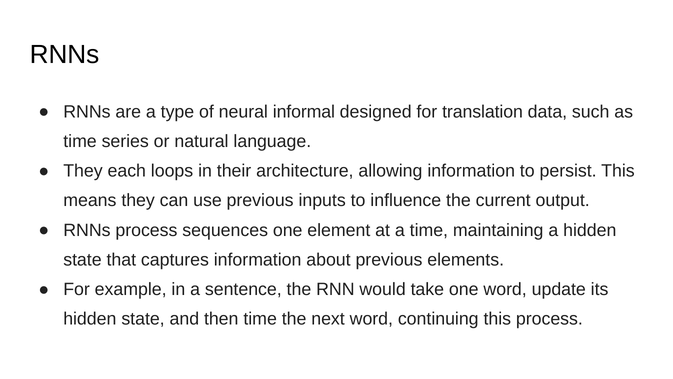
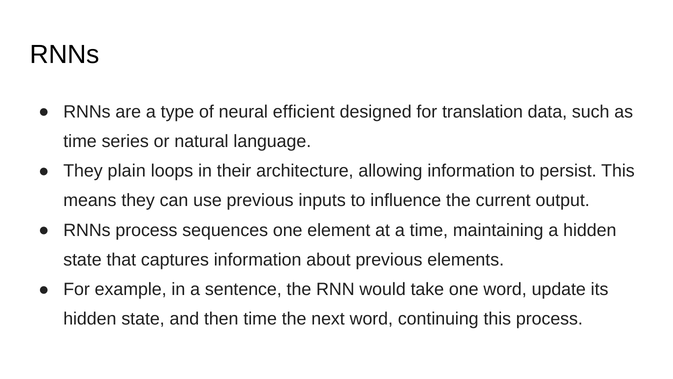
informal: informal -> efficient (304, 112)
each: each -> plain (127, 171)
